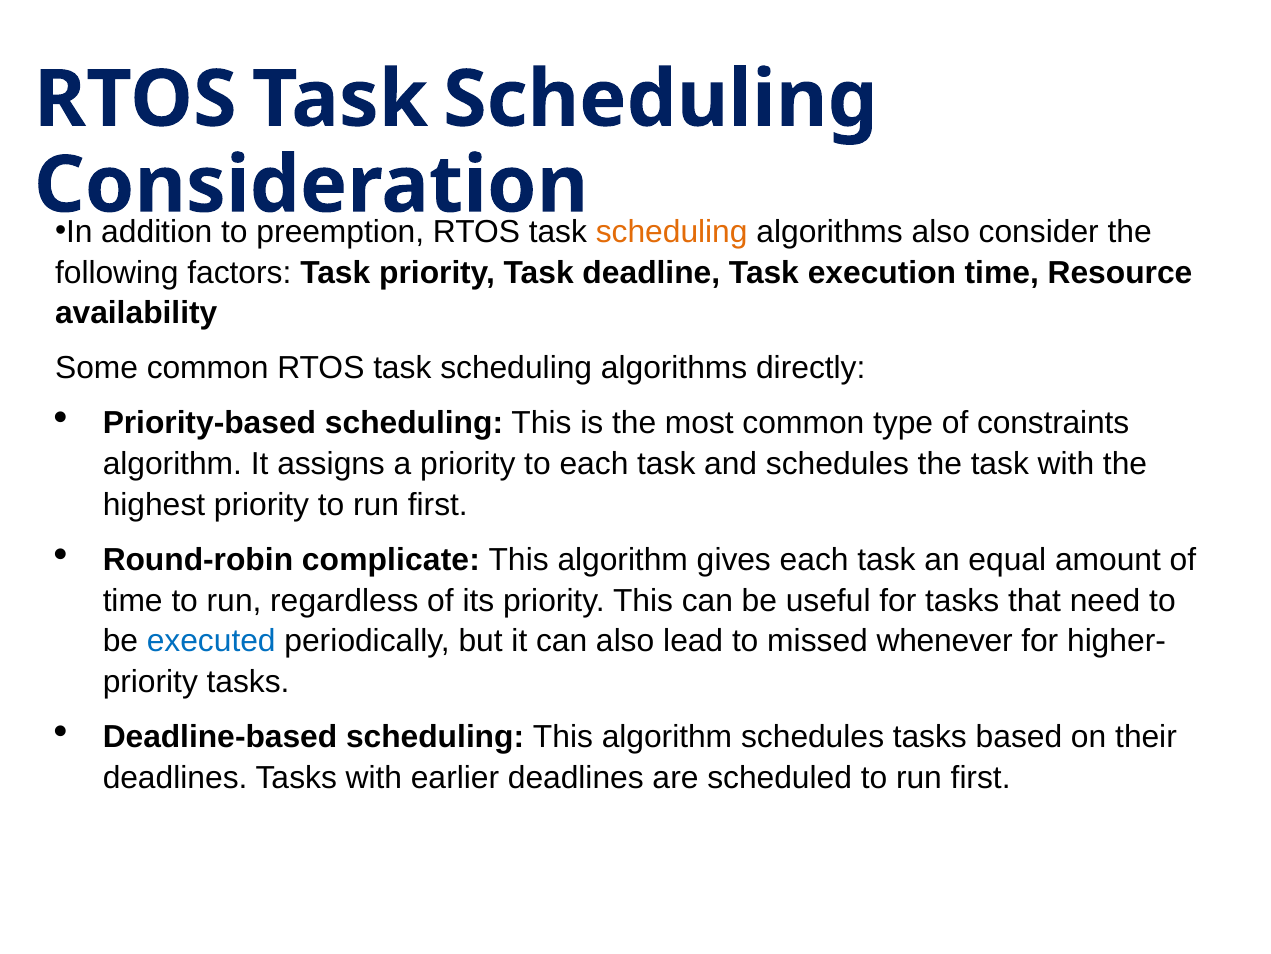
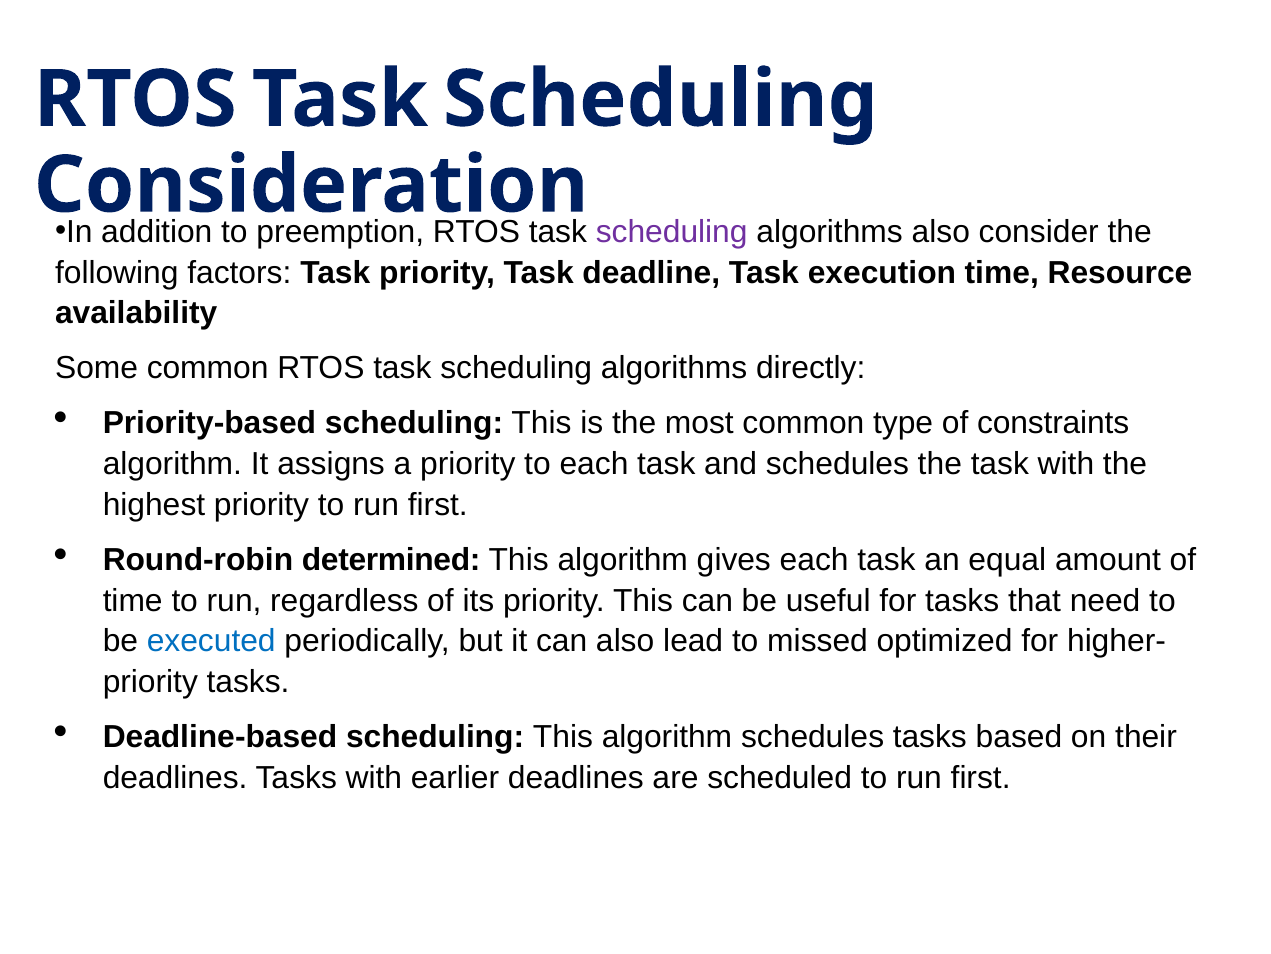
scheduling colour: orange -> purple (672, 232)
complicate: complicate -> determined (391, 559)
whenever: whenever -> optimized (945, 641)
